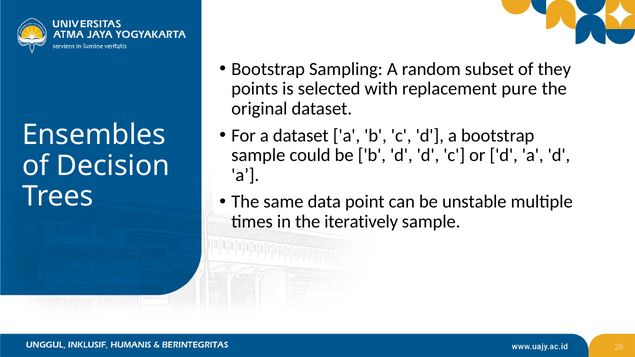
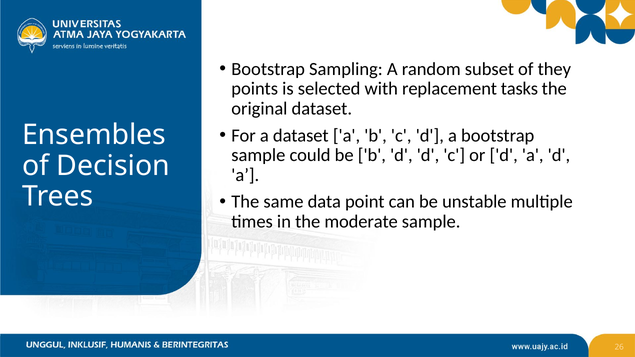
pure: pure -> tasks (519, 89)
iteratively: iteratively -> moderate (361, 222)
